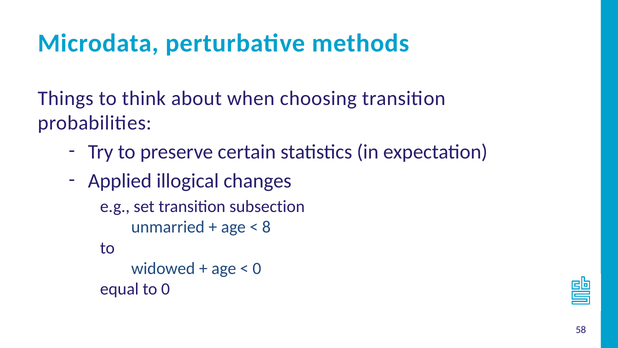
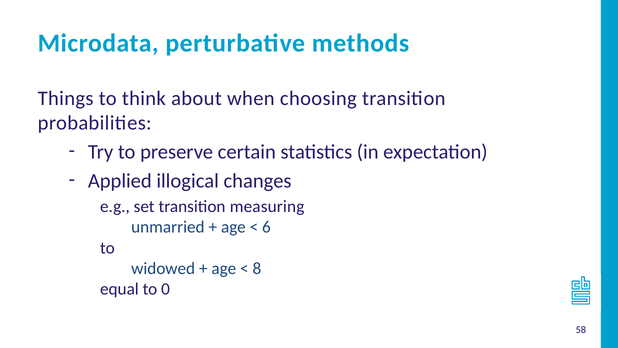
subsection: subsection -> measuring (267, 206)
8: 8 -> 6 (266, 227)
0: 0 -> 8 (257, 268)
